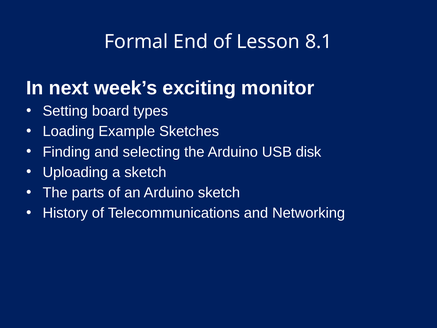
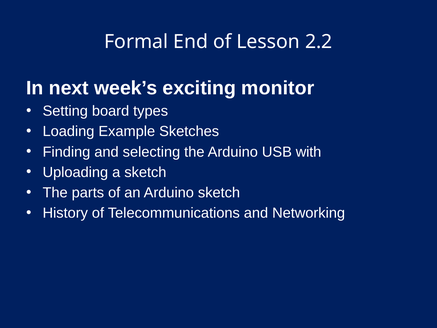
8.1: 8.1 -> 2.2 (319, 42)
disk: disk -> with (309, 152)
